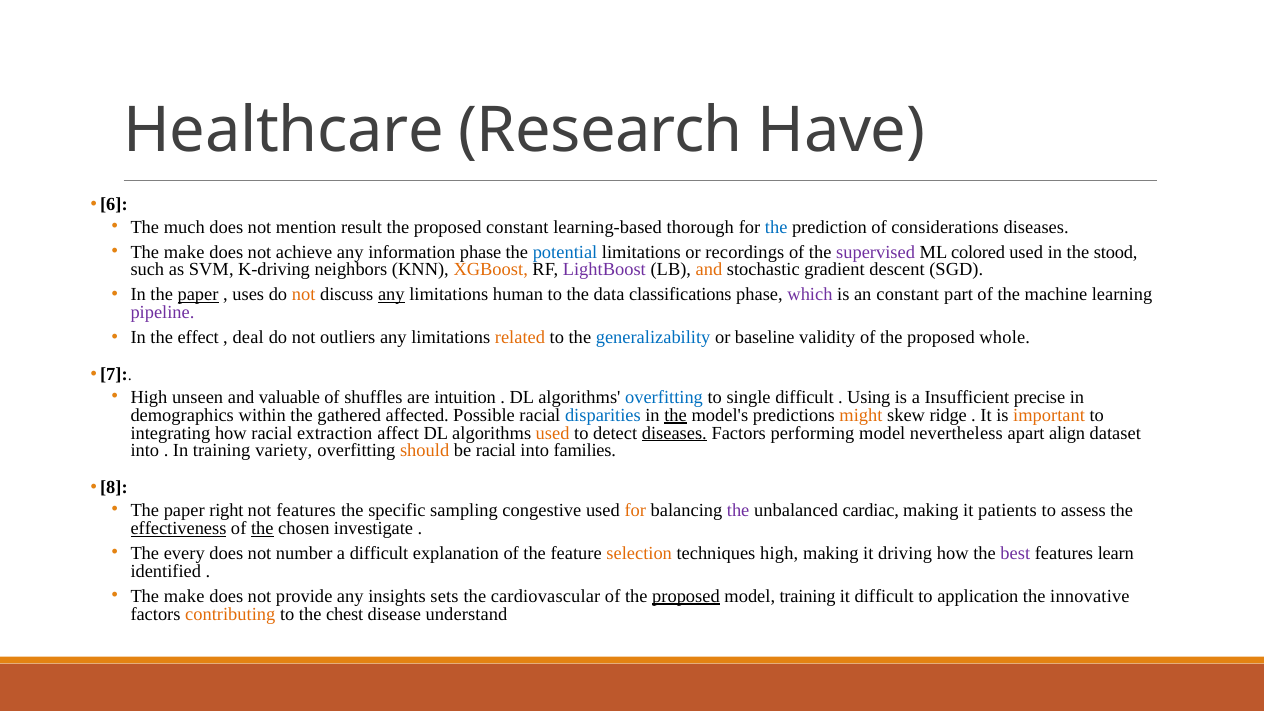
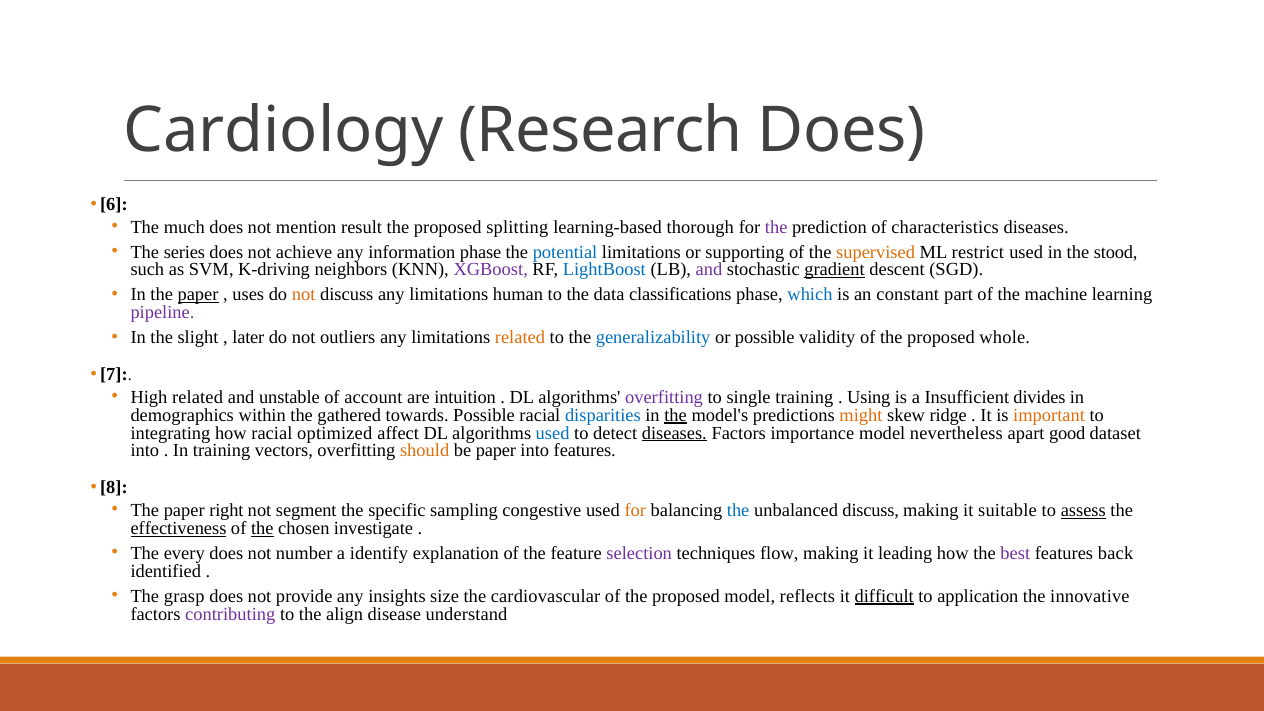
Healthcare: Healthcare -> Cardiology (283, 130)
Research Have: Have -> Does (842, 130)
proposed constant: constant -> splitting (517, 227)
the colour: blue -> purple (776, 227)
considerations: considerations -> characteristics (945, 227)
make: make -> series (184, 252)
recordings: recordings -> supporting (745, 252)
supervised colour: purple -> orange (876, 252)
colored: colored -> restrict (978, 252)
XGBoost colour: orange -> purple (491, 270)
LightBoost colour: purple -> blue (604, 270)
and colour: orange -> purple (709, 270)
gradient underline: none -> present (835, 270)
any underline: present -> none (391, 295)
which colour: purple -> blue (810, 295)
effect: effect -> slight (198, 338)
deal: deal -> later (248, 338)
or baseline: baseline -> possible (765, 338)
High unseen: unseen -> related (198, 397)
valuable: valuable -> unstable (289, 397)
shuffles: shuffles -> account (373, 397)
overfitting colour: blue -> purple (664, 397)
single difficult: difficult -> training (804, 397)
precise: precise -> divides (1040, 397)
affected: affected -> towards (417, 415)
extraction: extraction -> optimized (335, 433)
used colour: orange -> blue (553, 433)
performing: performing -> importance (812, 433)
align: align -> good (1067, 433)
variety: variety -> vectors (284, 451)
be racial: racial -> paper (496, 451)
into families: families -> features (585, 451)
not features: features -> segment (306, 510)
the colour: purple -> blue (738, 510)
unbalanced cardiac: cardiac -> discuss (871, 510)
patients: patients -> suitable (1007, 510)
assess underline: none -> present (1083, 510)
a difficult: difficult -> identify (379, 553)
selection colour: orange -> purple (639, 553)
techniques high: high -> flow (779, 553)
driving: driving -> leading (905, 553)
learn: learn -> back (1116, 553)
make: make -> grasp (184, 596)
sets: sets -> size (445, 596)
proposed underline: present -> none (686, 596)
model training: training -> reflects (807, 596)
difficult underline: none -> present (884, 596)
contributing colour: orange -> purple (230, 614)
chest: chest -> align (345, 614)
